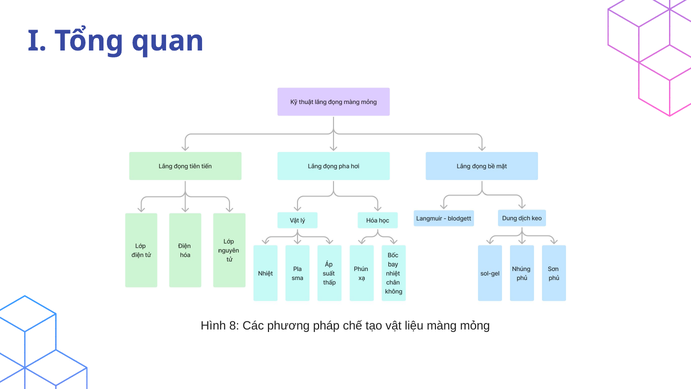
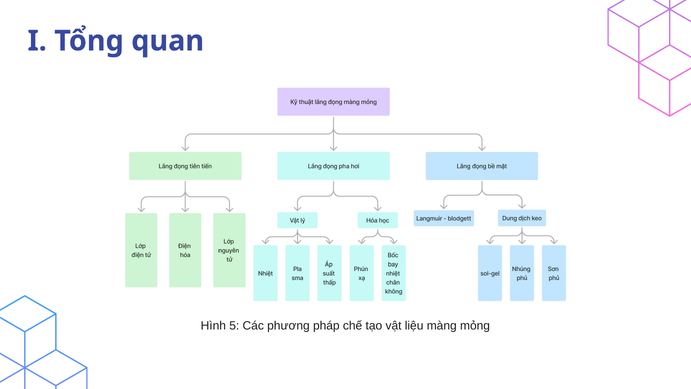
8: 8 -> 5 (234, 325)
